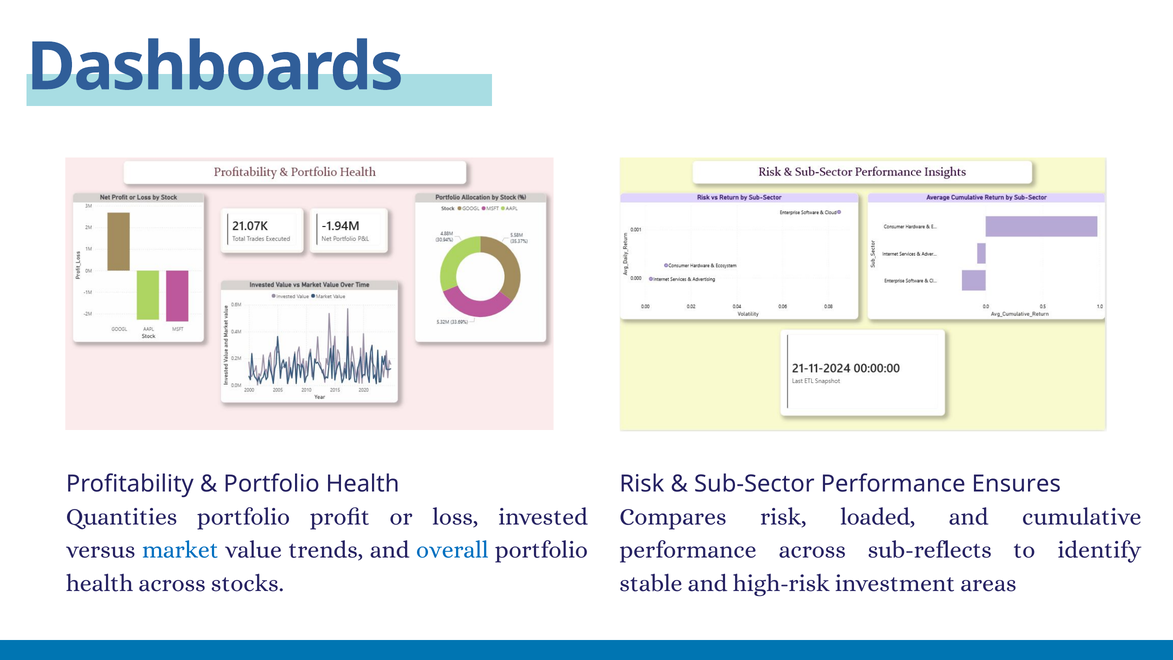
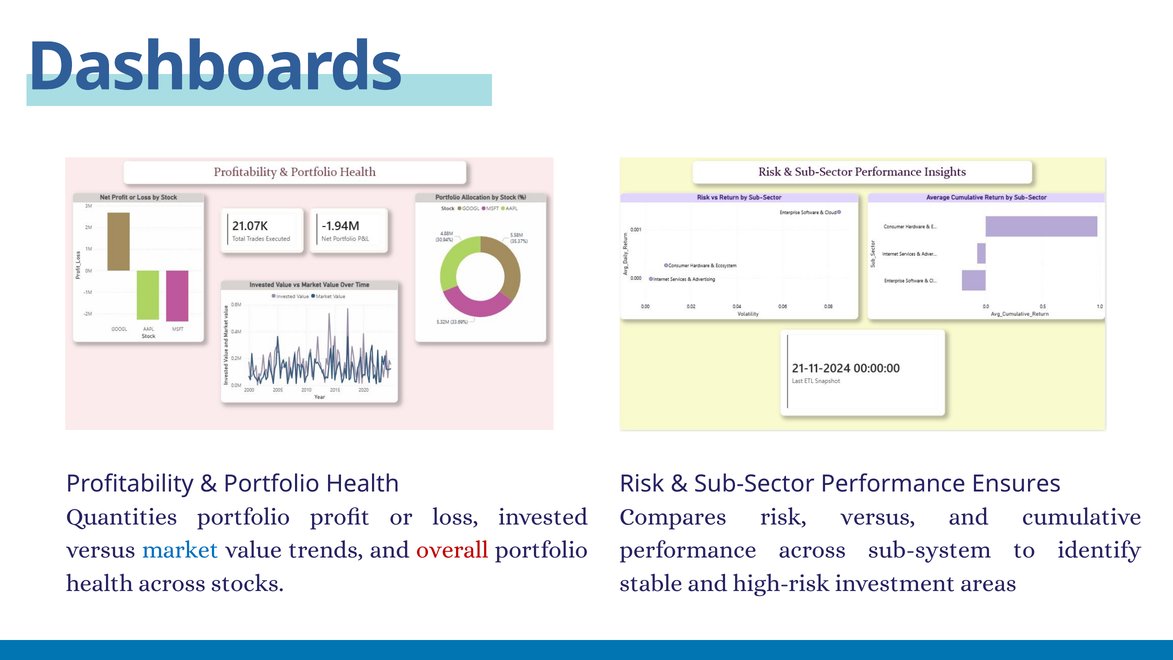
risk loaded: loaded -> versus (878, 517)
sub-reflects: sub-reflects -> sub-system (930, 550)
overall colour: blue -> red (452, 550)
